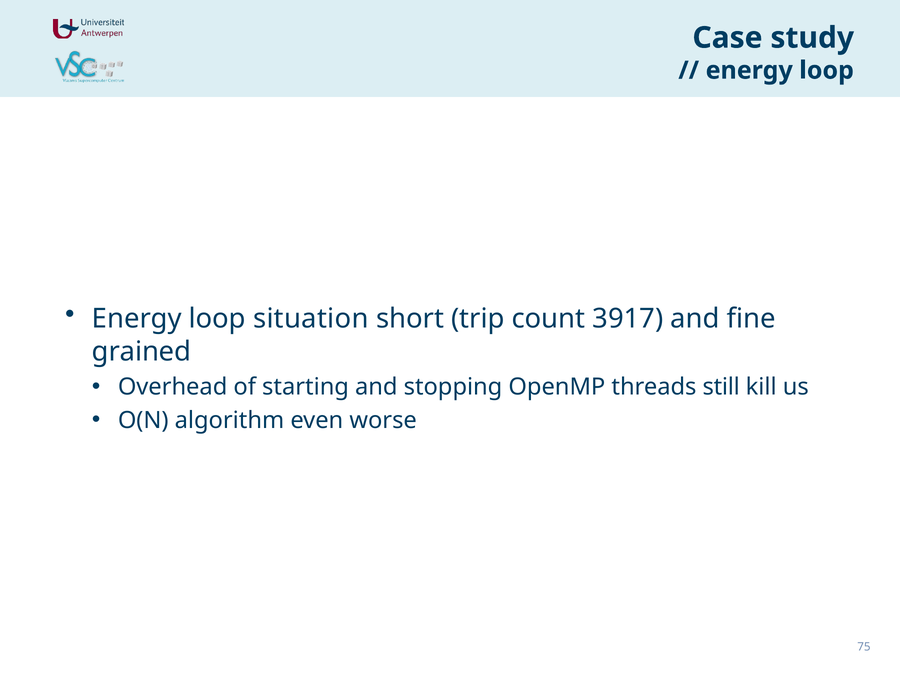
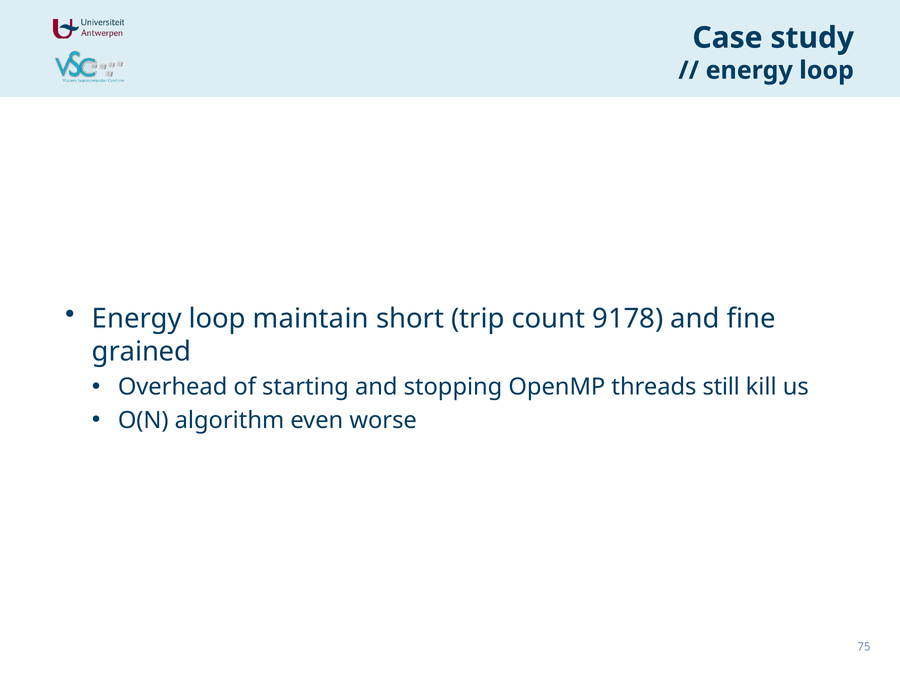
situation: situation -> maintain (311, 319)
3917: 3917 -> 9178 (628, 319)
